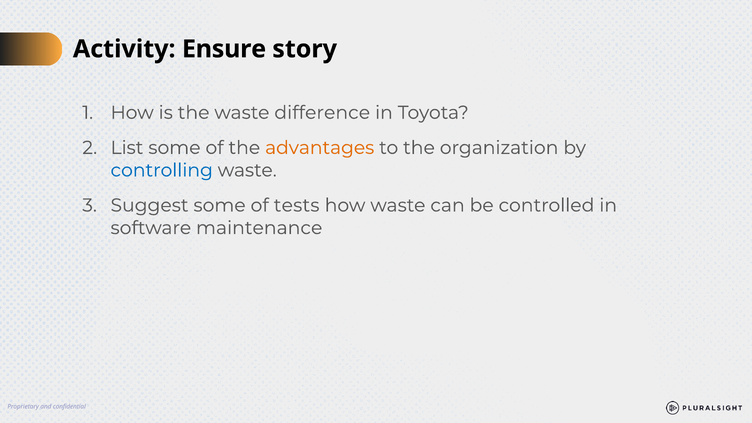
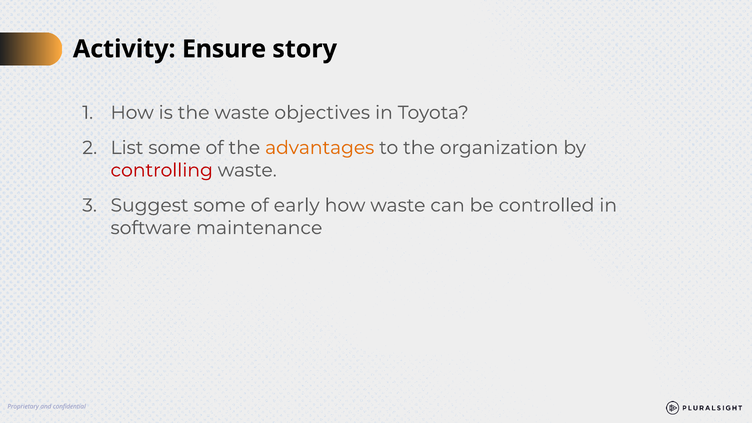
difference: difference -> objectives (322, 113)
controlling colour: blue -> red (162, 170)
tests: tests -> early (297, 205)
